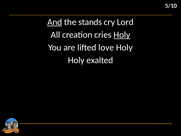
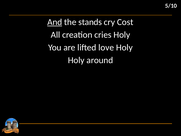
Lord: Lord -> Cost (125, 22)
Holy underline: present -> none (122, 35)
exalted: exalted -> around (100, 60)
